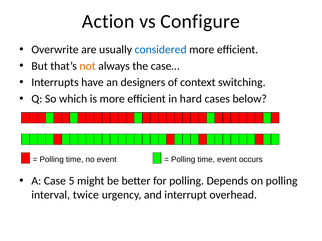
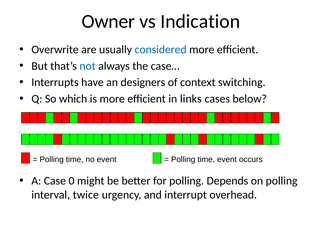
Action: Action -> Owner (108, 21)
Configure: Configure -> Indication (200, 21)
not colour: orange -> blue (88, 66)
hard: hard -> links (191, 99)
5: 5 -> 0 (72, 181)
